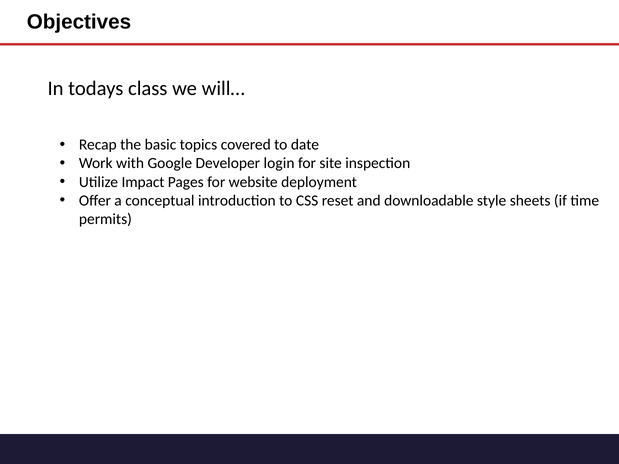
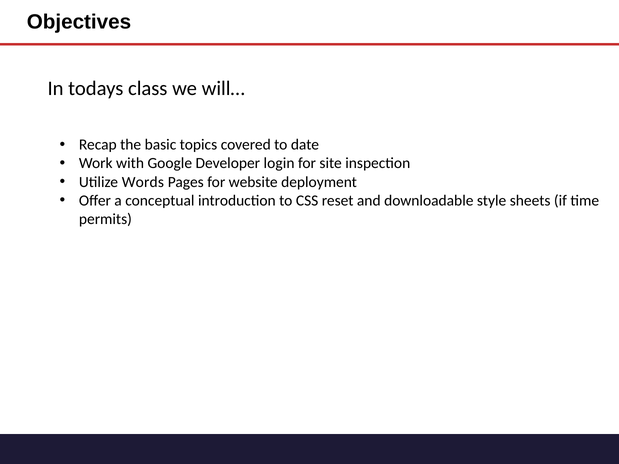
Impact: Impact -> Words (143, 182)
